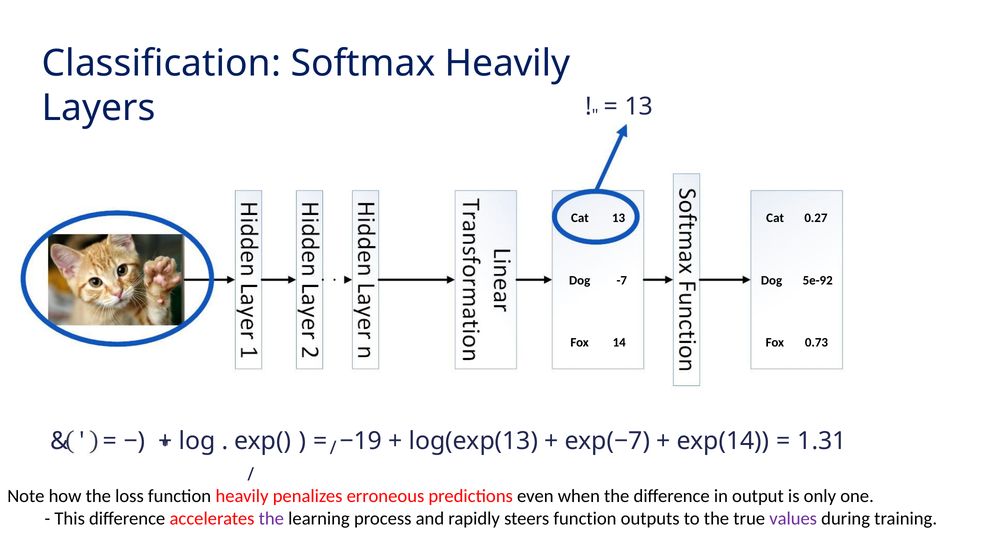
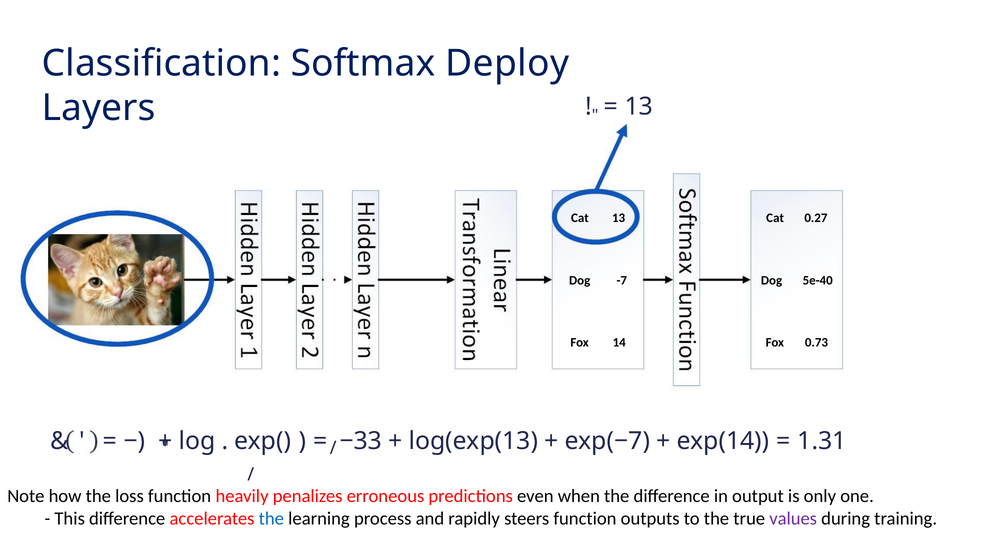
Softmax Heavily: Heavily -> Deploy (507, 63)
5e-92: 5e-92 -> 5e-40 (818, 280)
−19: −19 -> −33 (361, 441)
the colour: purple -> blue (271, 519)
